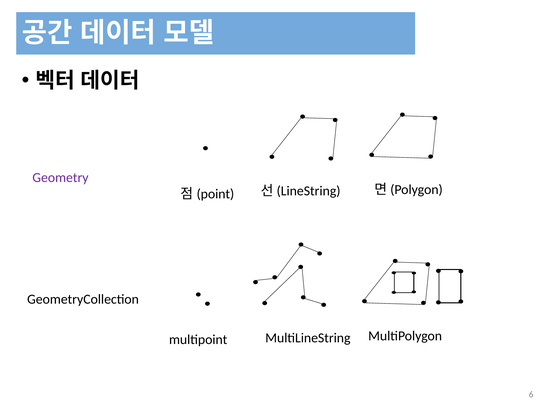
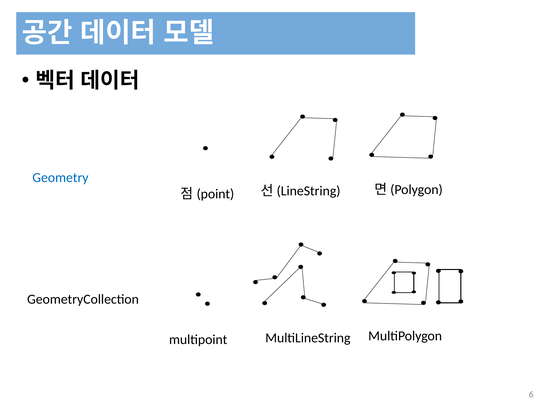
Geometry colour: purple -> blue (60, 177)
